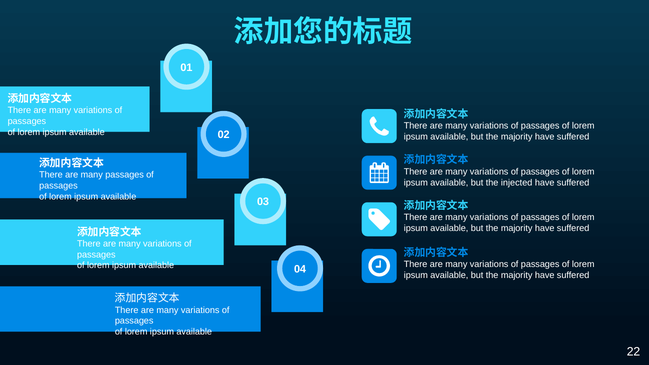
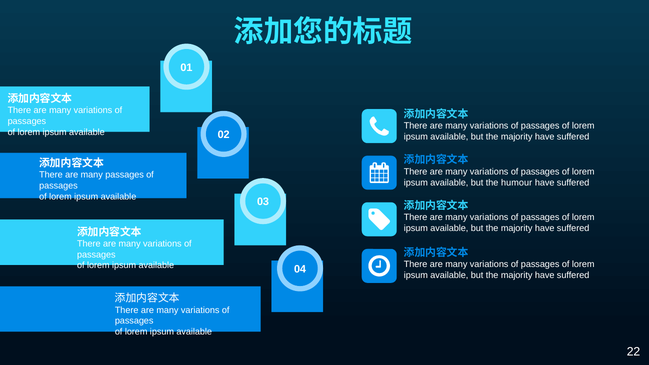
injected: injected -> humour (517, 183)
